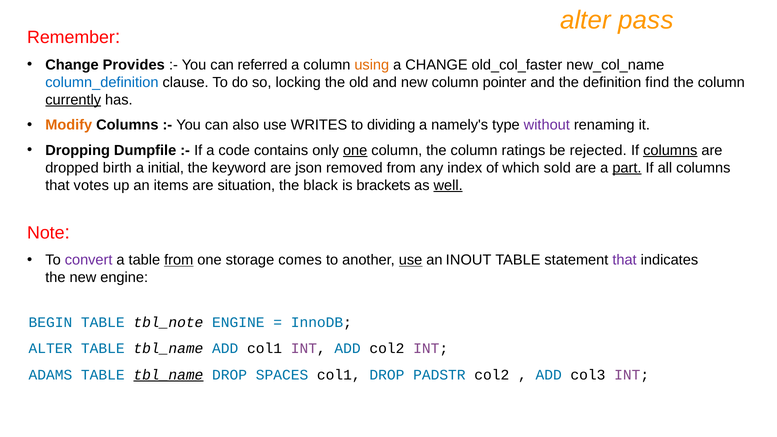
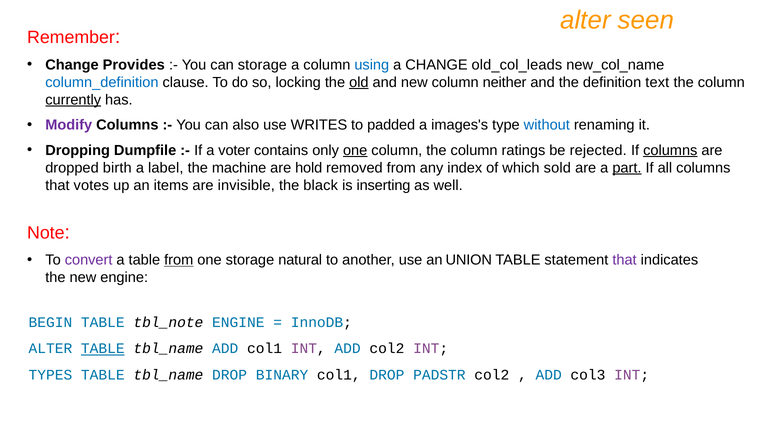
pass: pass -> seen (646, 20)
can referred: referred -> storage (262, 65)
using colour: orange -> blue (372, 65)
old_col_faster: old_col_faster -> old_col_leads (517, 65)
old underline: none -> present (359, 82)
pointer: pointer -> neither (505, 82)
find: find -> text (657, 82)
Modify colour: orange -> purple (69, 125)
dividing: dividing -> padded (391, 125)
namely's: namely's -> images's (460, 125)
without colour: purple -> blue (547, 125)
code: code -> voter (234, 150)
initial: initial -> label (166, 168)
keyword: keyword -> machine (239, 168)
json: json -> hold (309, 168)
situation: situation -> invisible (246, 185)
brackets: brackets -> inserting (383, 185)
well underline: present -> none (448, 185)
comes: comes -> natural (300, 260)
use underline: present -> none (411, 260)
INOUT: INOUT -> UNION (469, 260)
TABLE underline: none -> present (103, 349)
ADAMS: ADAMS -> TYPES (50, 375)
tbl_name underline: present -> none (168, 375)
SPACES: SPACES -> BINARY (282, 375)
